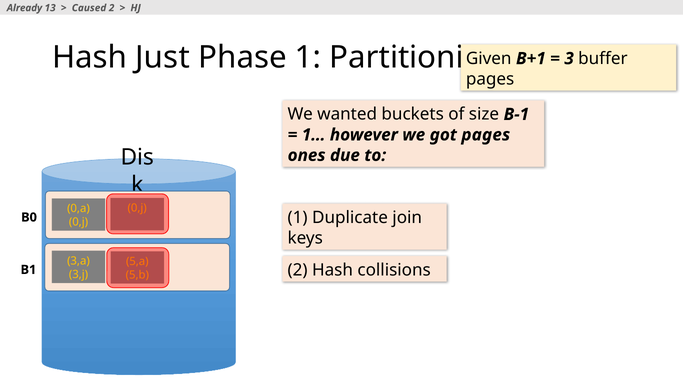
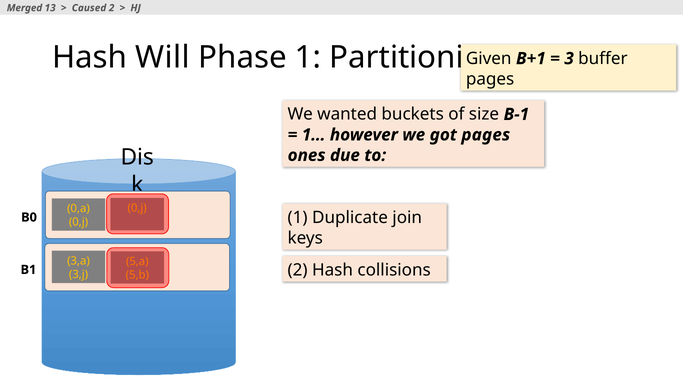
Already: Already -> Merged (24, 8)
Just: Just -> Will (163, 57)
